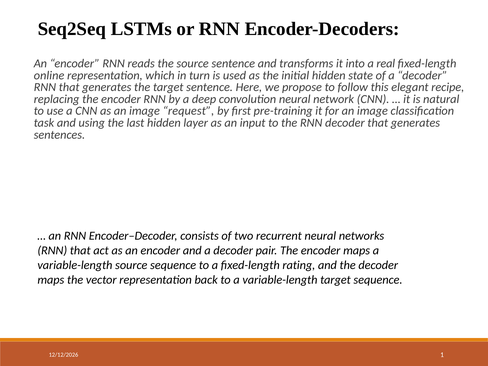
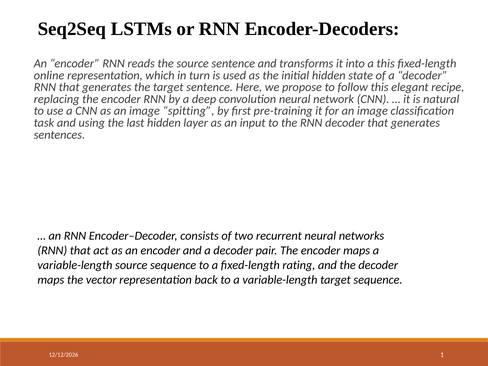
a real: real -> this (386, 64)
request: request -> spitting (188, 111)
